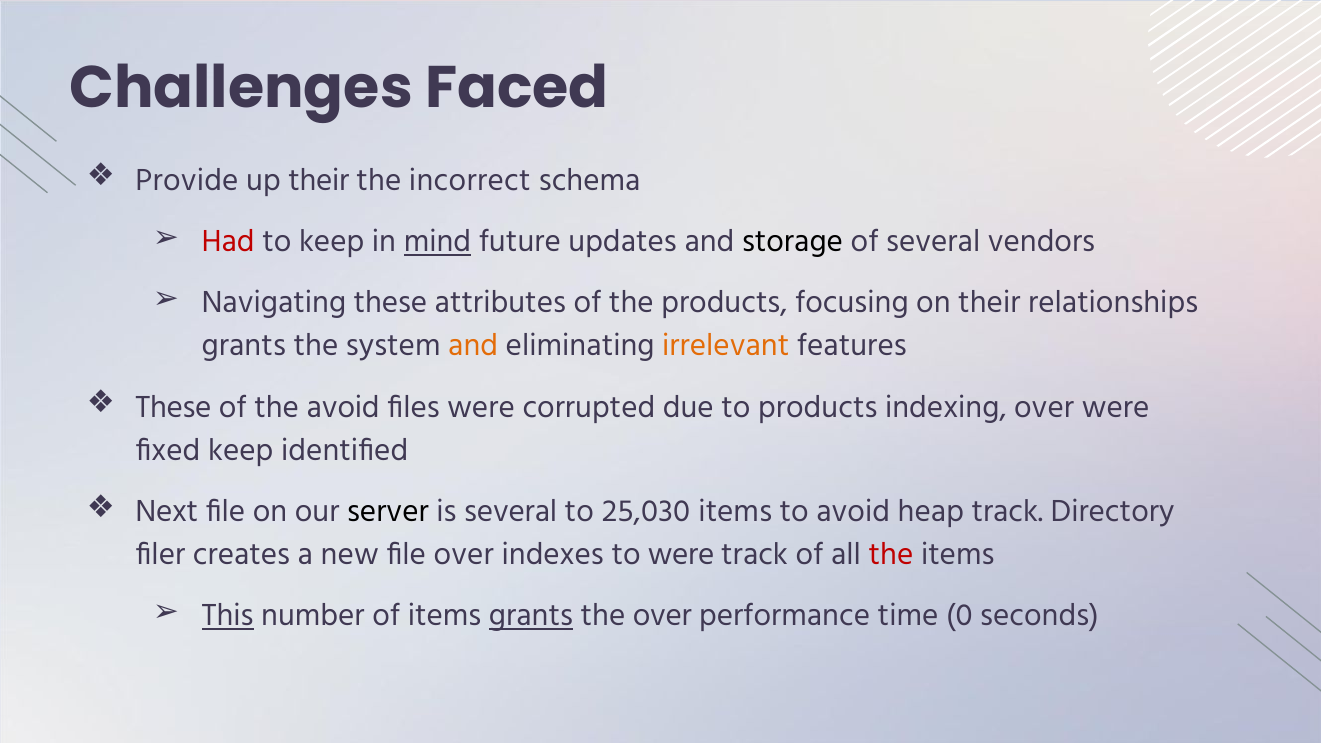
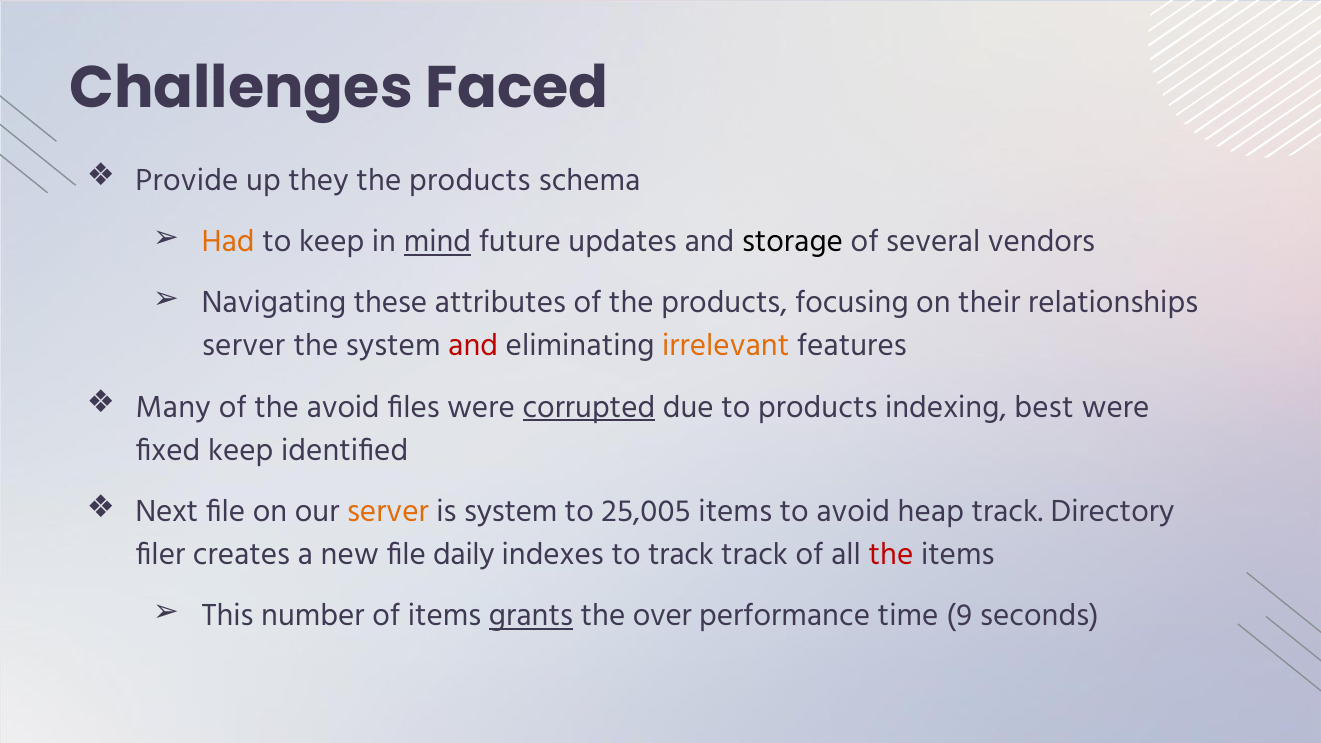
up their: their -> they (319, 180)
incorrect: incorrect -> products (470, 180)
Had colour: red -> orange (228, 241)
grants: grants -> server (244, 346)
and colour: orange -> red (473, 346)
These: These -> Many (173, 407)
corrupted underline: none -> present (589, 407)
indexing over: over -> best (1044, 407)
server colour: black -> orange (388, 511)
is several: several -> system (511, 511)
25,030: 25,030 -> 25,005 (646, 511)
file over: over -> daily (464, 554)
to were: were -> track (681, 554)
This underline: present -> none (228, 616)
0: 0 -> 9 (959, 616)
